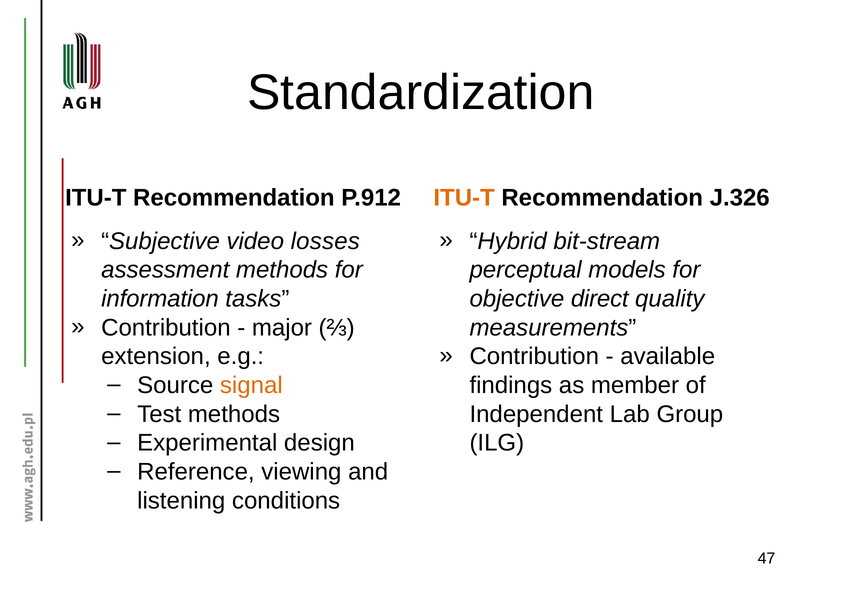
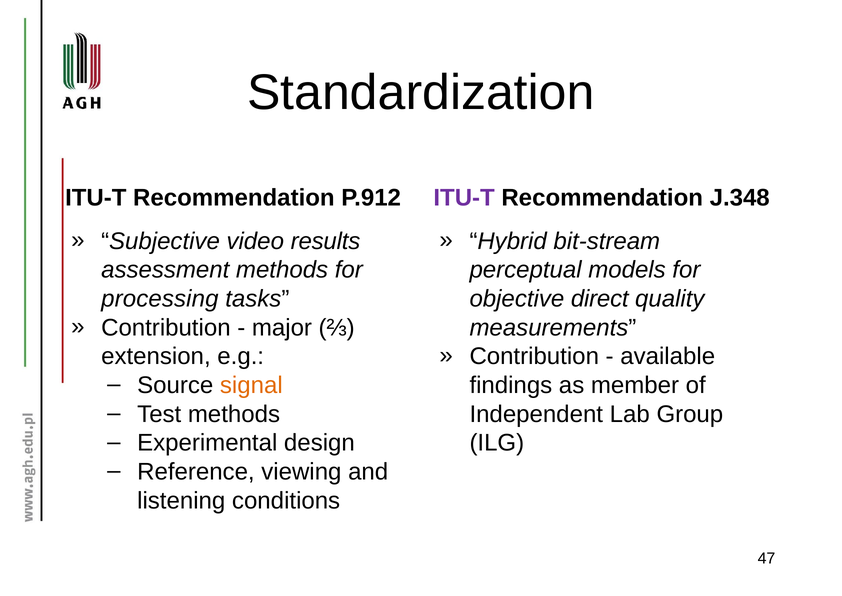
ITU-T colour: orange -> purple (464, 198)
J.326: J.326 -> J.348 (740, 198)
losses: losses -> results (325, 241)
information: information -> processing (160, 299)
